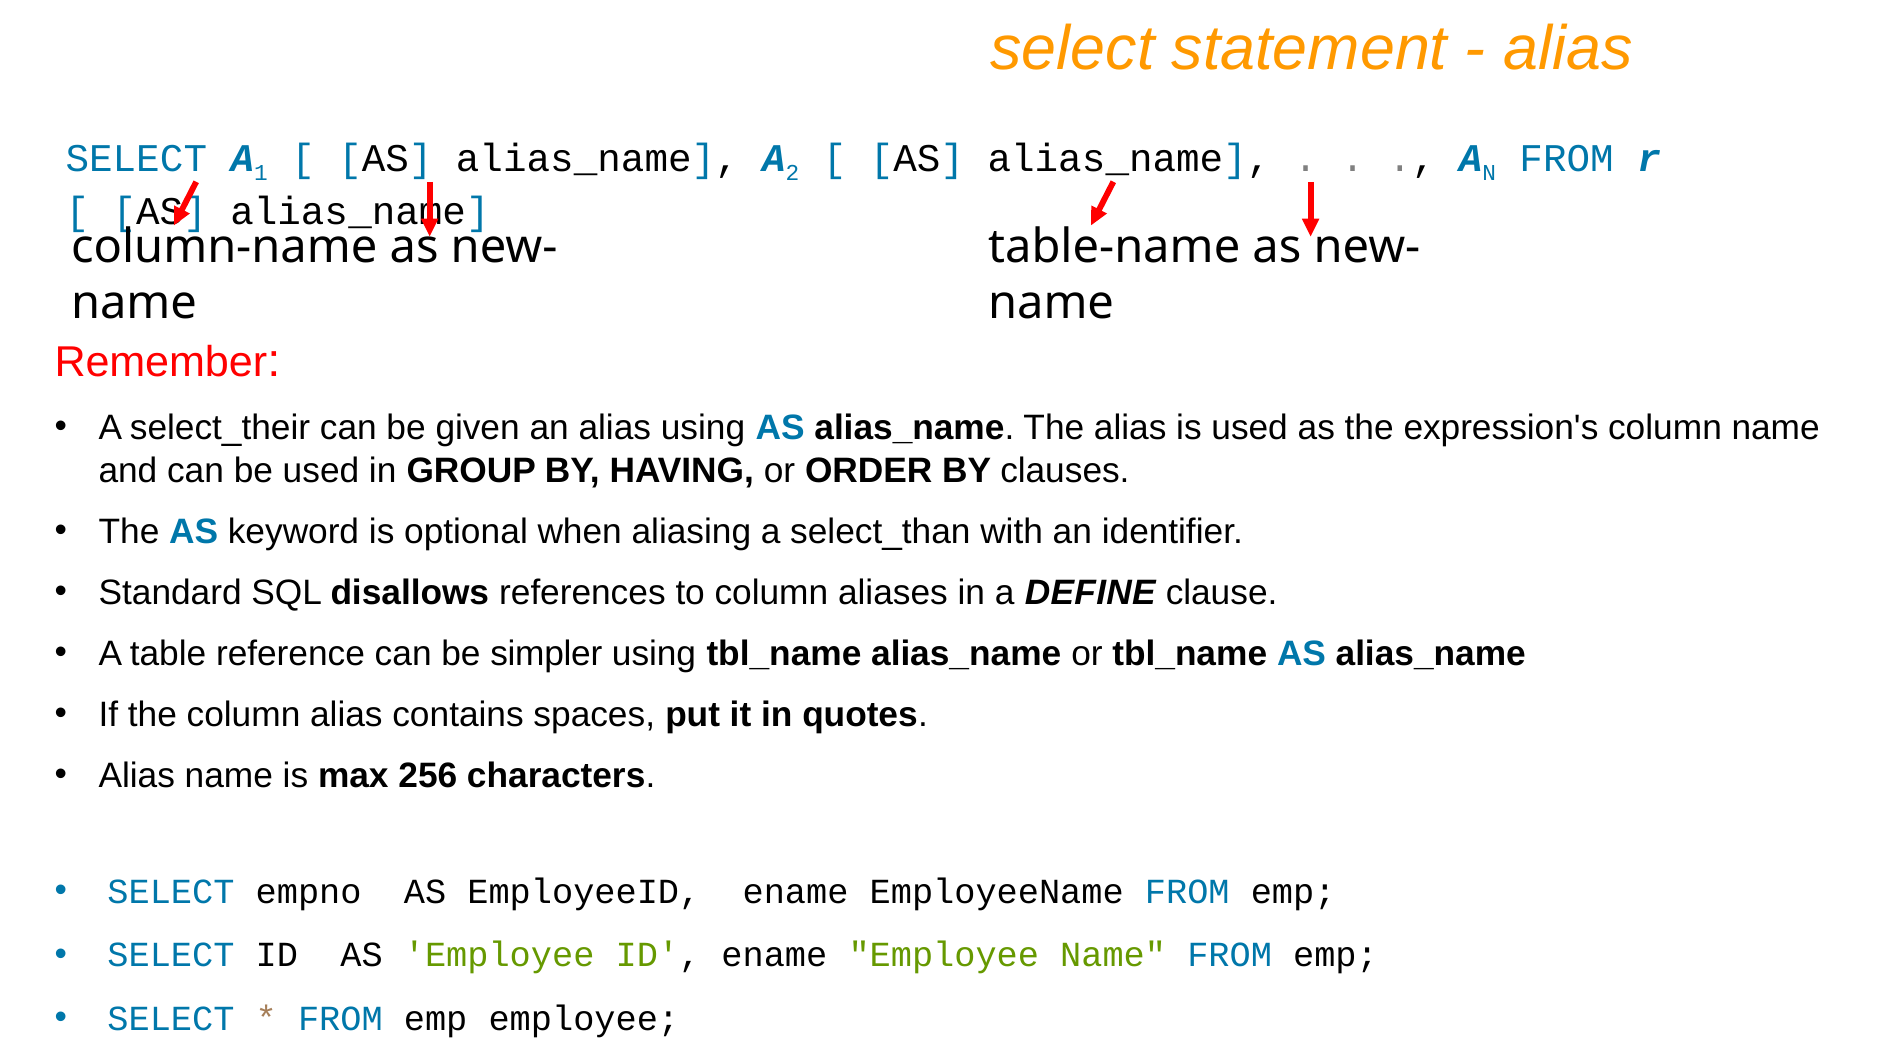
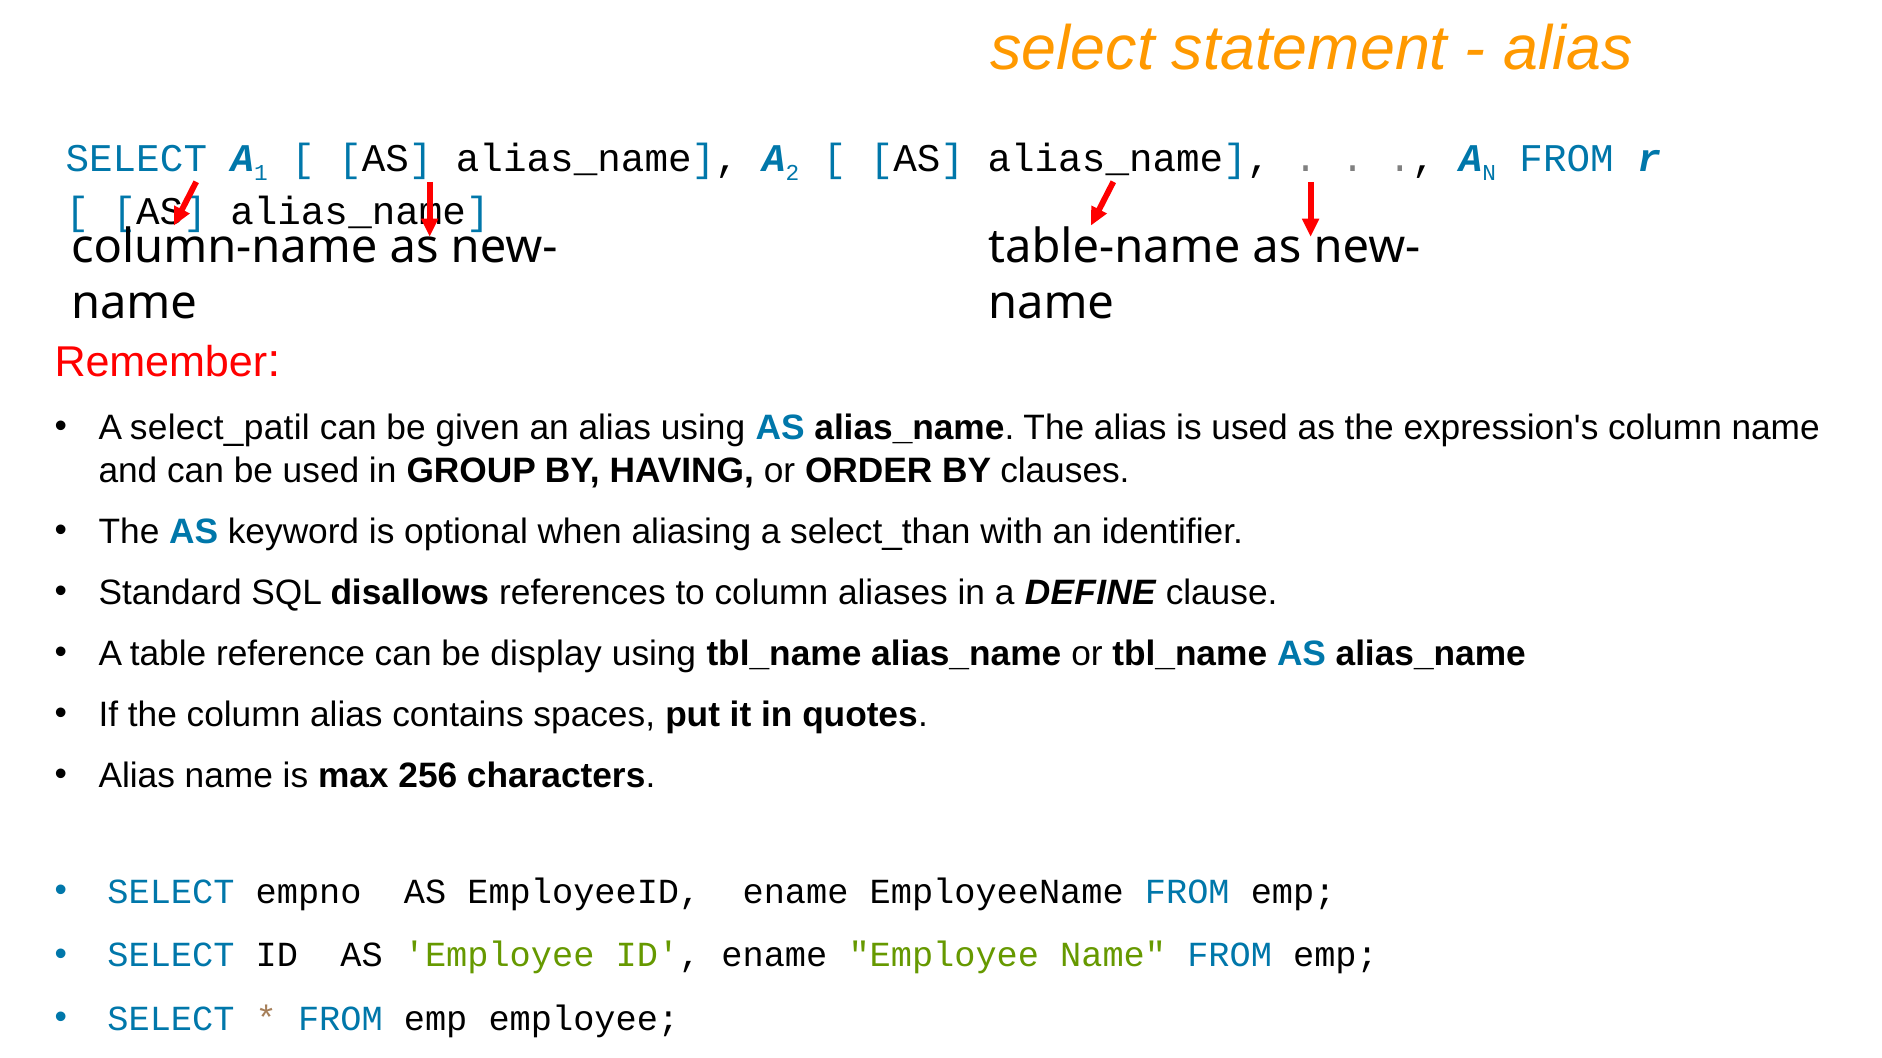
select_their: select_their -> select_patil (220, 428)
simpler: simpler -> display (546, 654)
